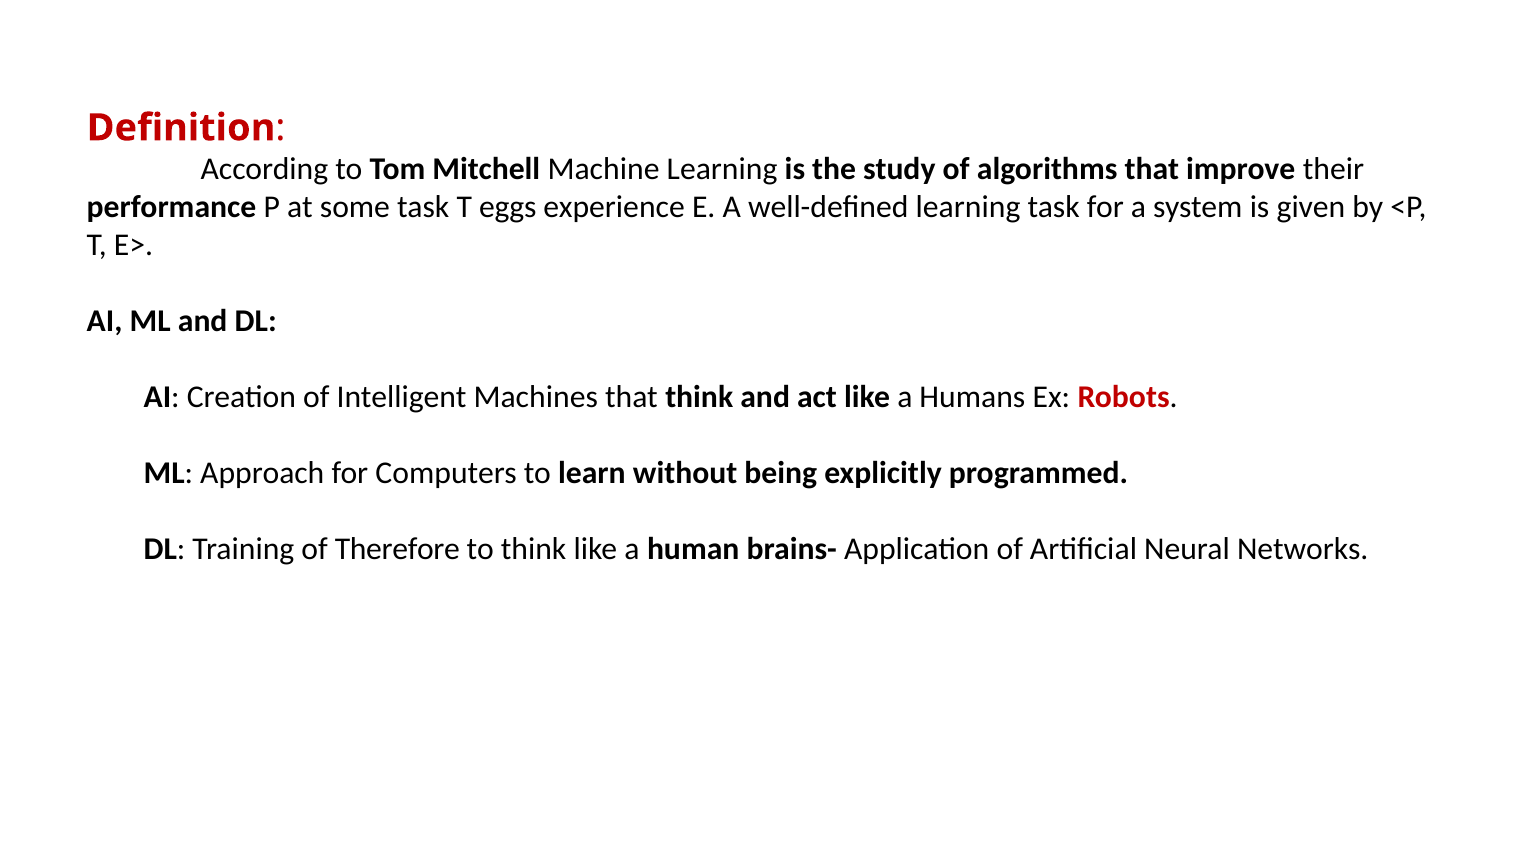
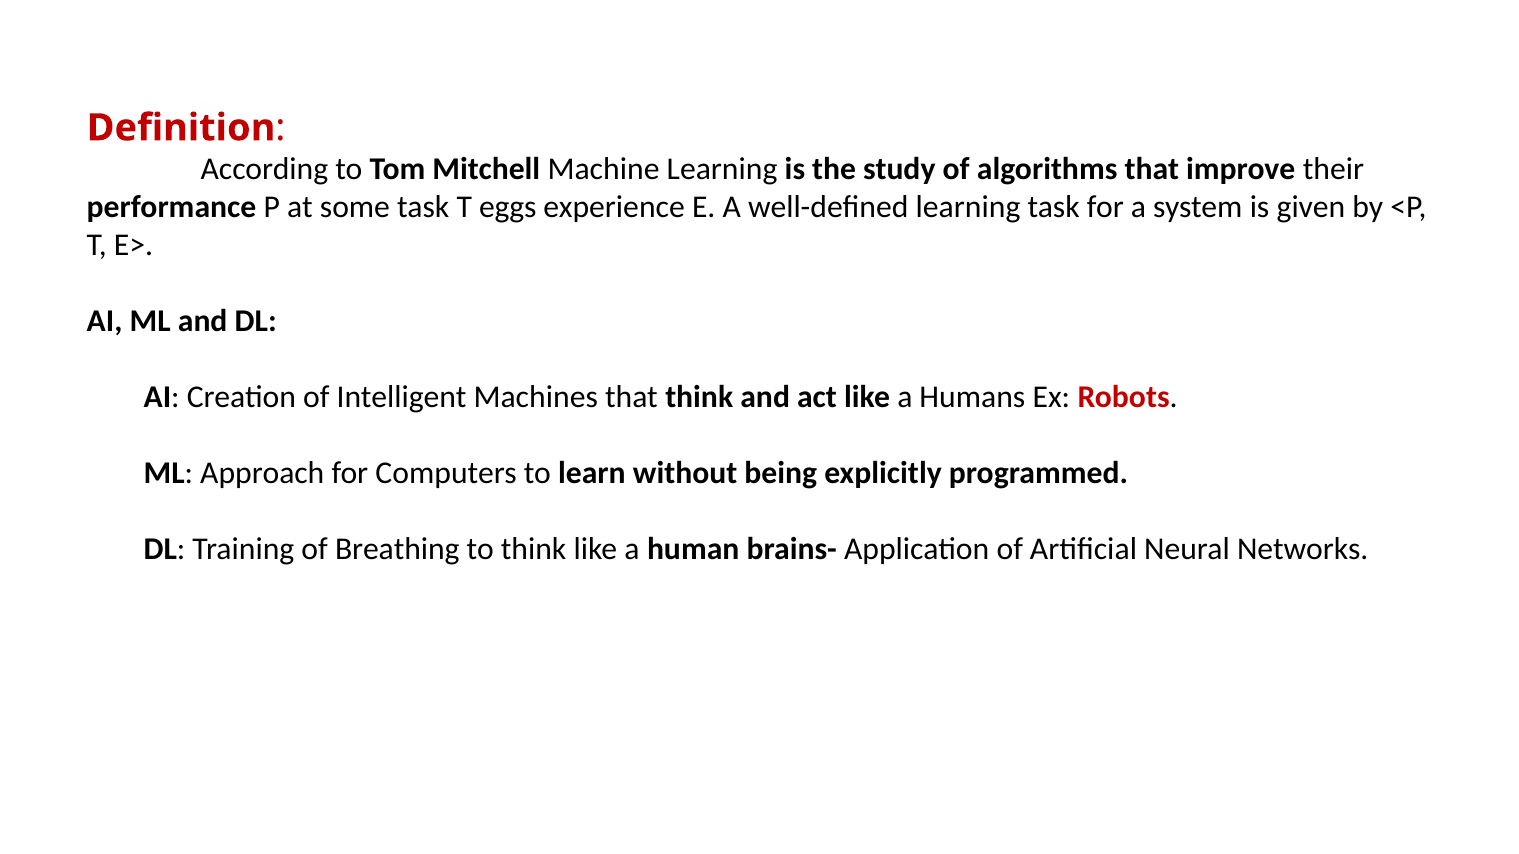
Therefore: Therefore -> Breathing (397, 549)
